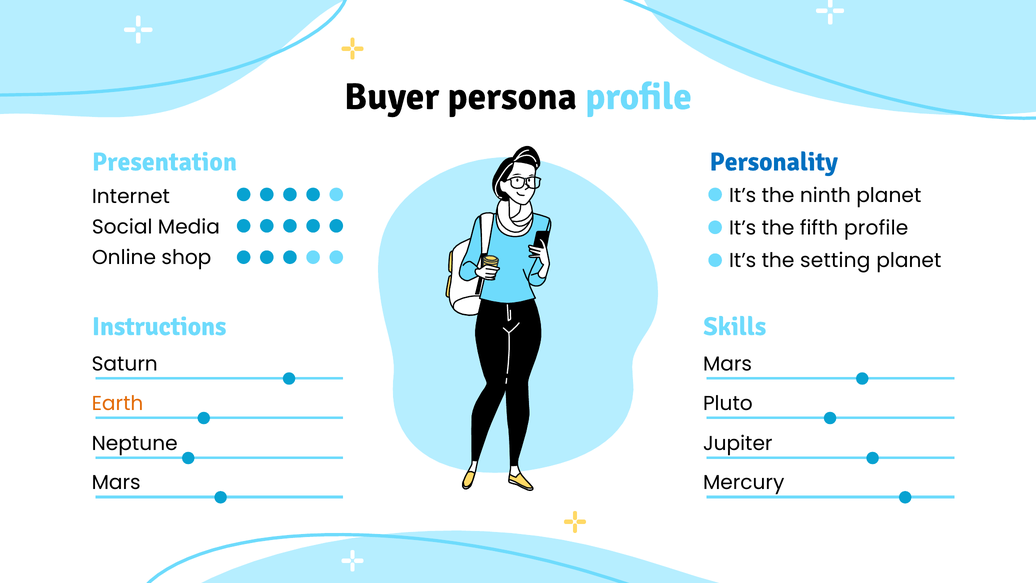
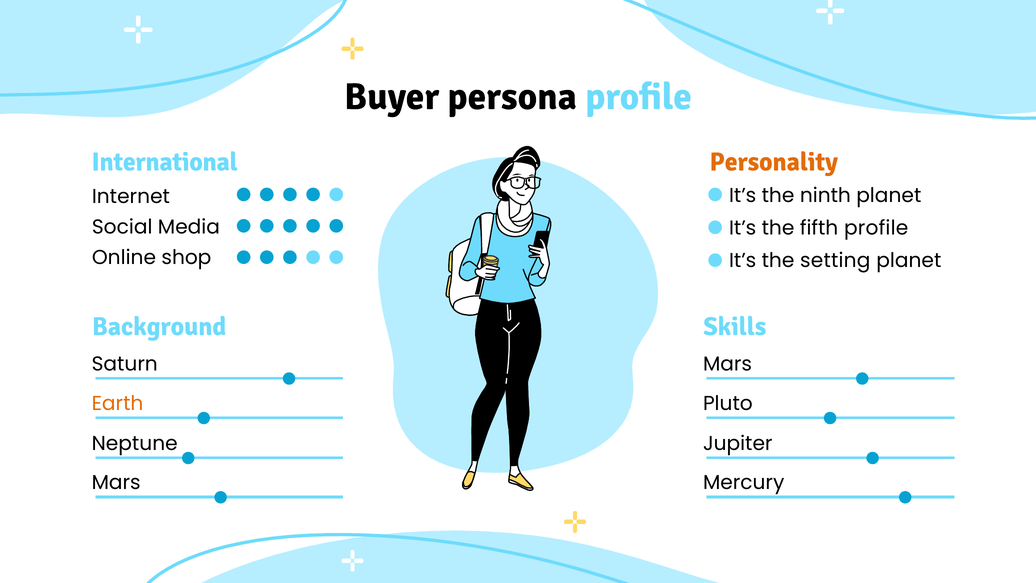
Presentation: Presentation -> International (165, 162)
Personality colour: blue -> orange (774, 162)
Instructions: Instructions -> Background (159, 326)
